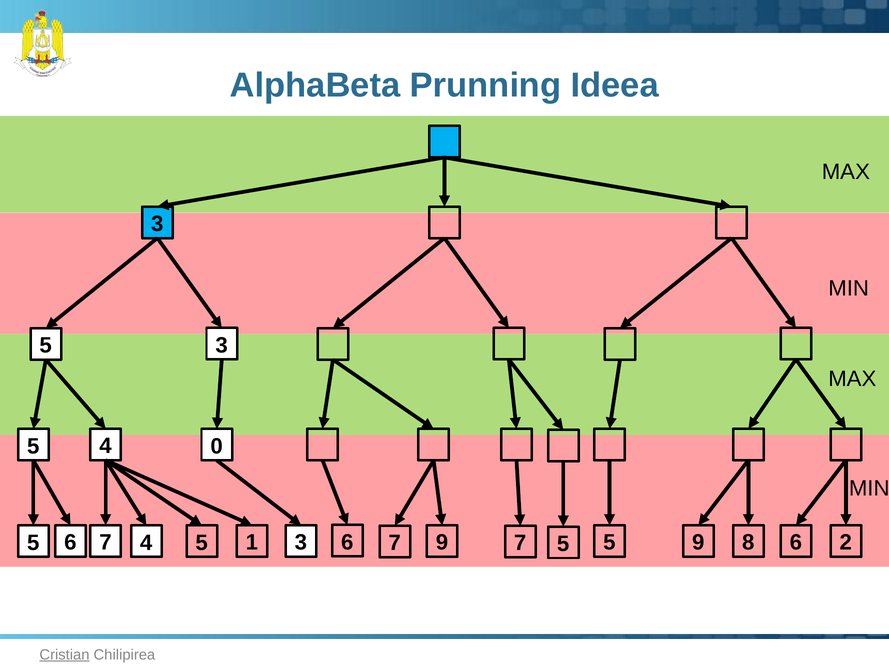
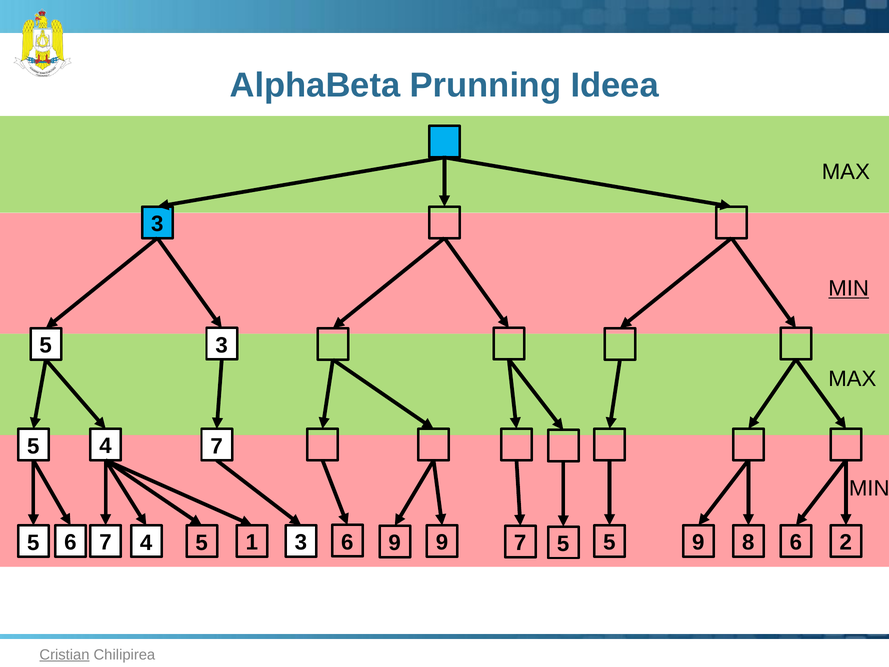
MIN underline: none -> present (849, 288)
5 0: 0 -> 7 (217, 446)
5 7: 7 -> 9 (395, 543)
